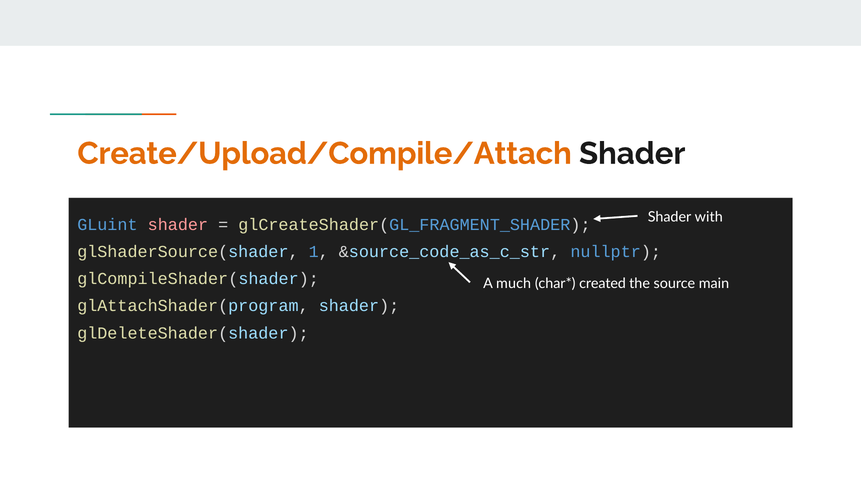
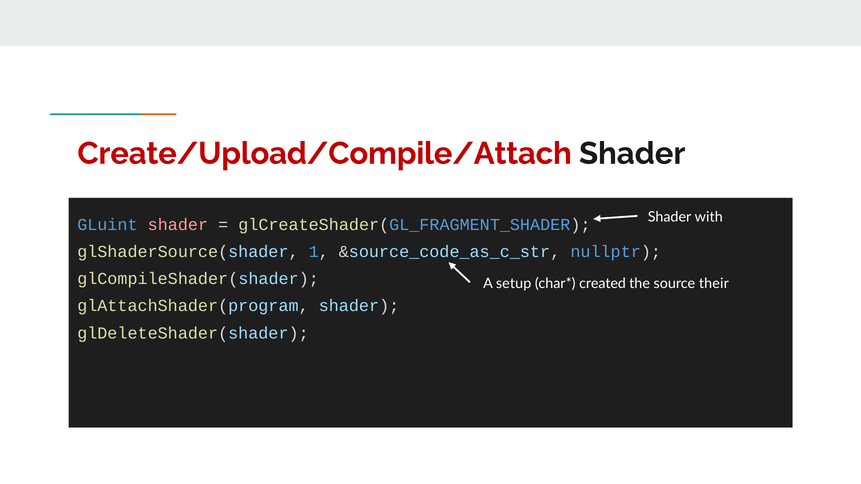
Create/Upload/Compile/Attach colour: orange -> red (325, 154)
much: much -> setup (514, 284)
main: main -> their (714, 284)
